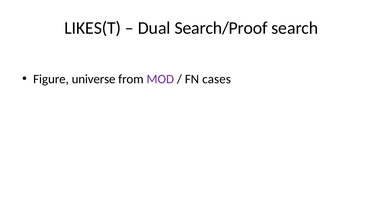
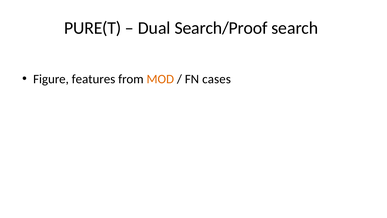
LIKES(T: LIKES(T -> PURE(T (93, 28)
universe: universe -> features (94, 79)
MOD colour: purple -> orange (160, 79)
